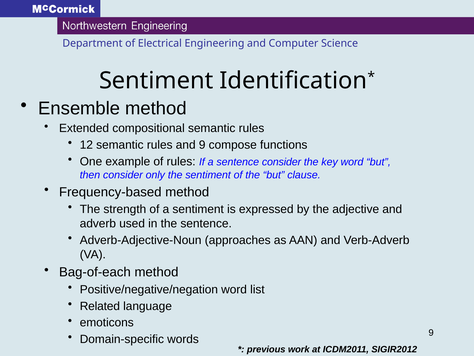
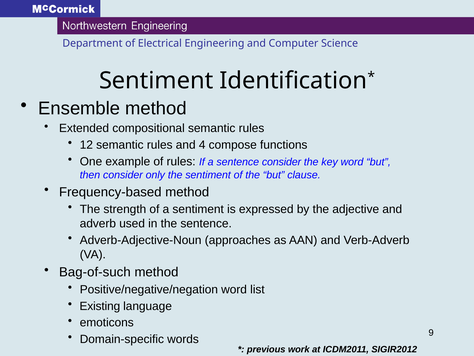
and 9: 9 -> 4 (202, 145)
Bag-of-each: Bag-of-each -> Bag-of-such (95, 272)
Related: Related -> Existing (100, 306)
